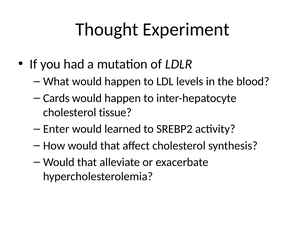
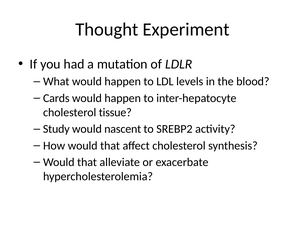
Enter: Enter -> Study (56, 129)
learned: learned -> nascent (123, 129)
